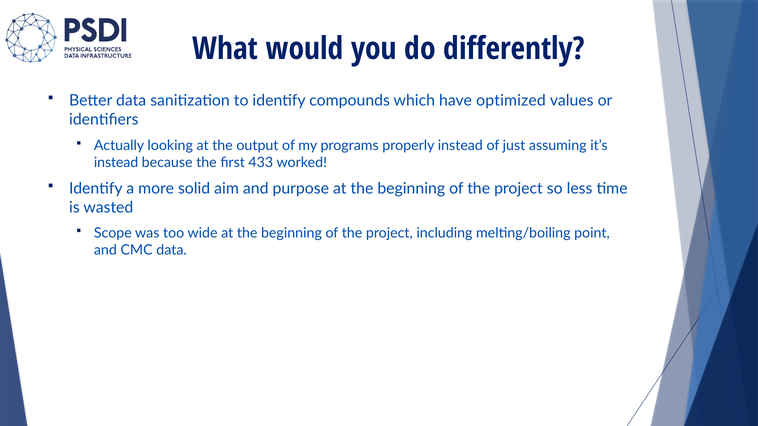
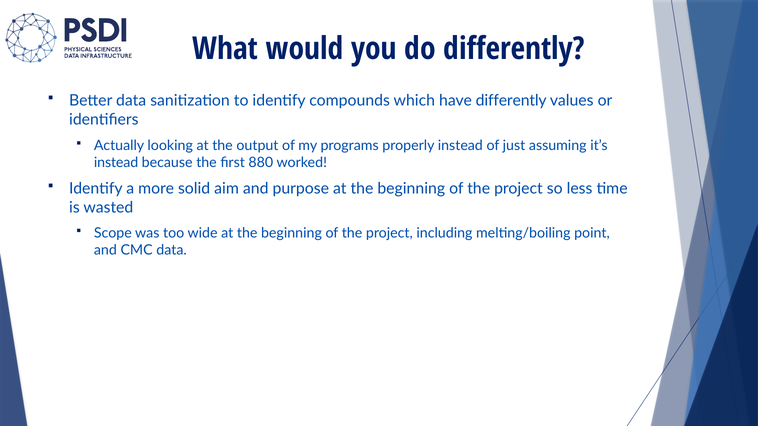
have optimized: optimized -> differently (511, 101)
433: 433 -> 880 (261, 163)
